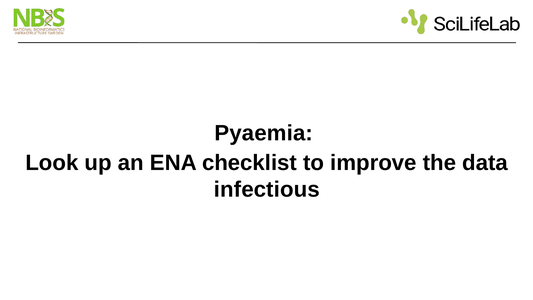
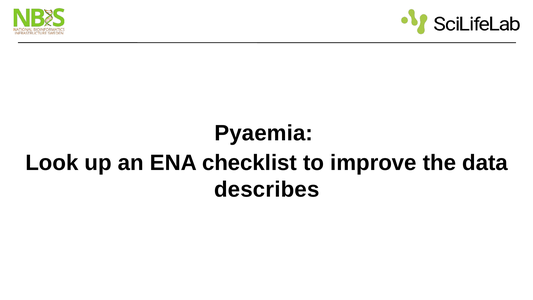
infectious: infectious -> describes (267, 189)
